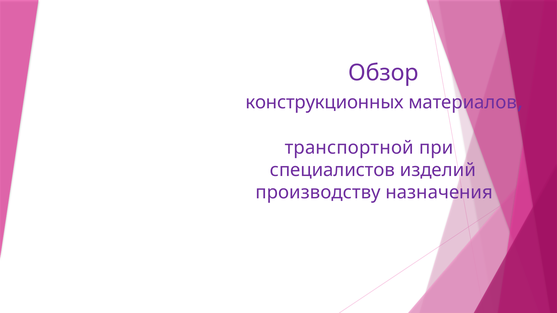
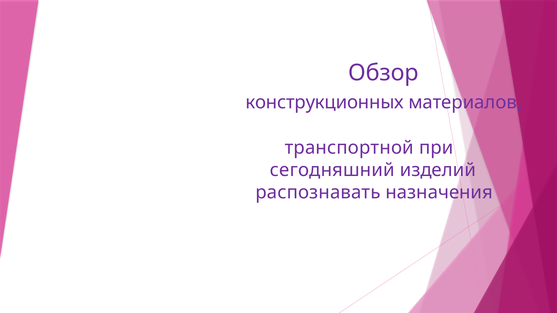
специалистов: специалистов -> сегодняшний (332, 170)
производству: производству -> распознавать (318, 193)
